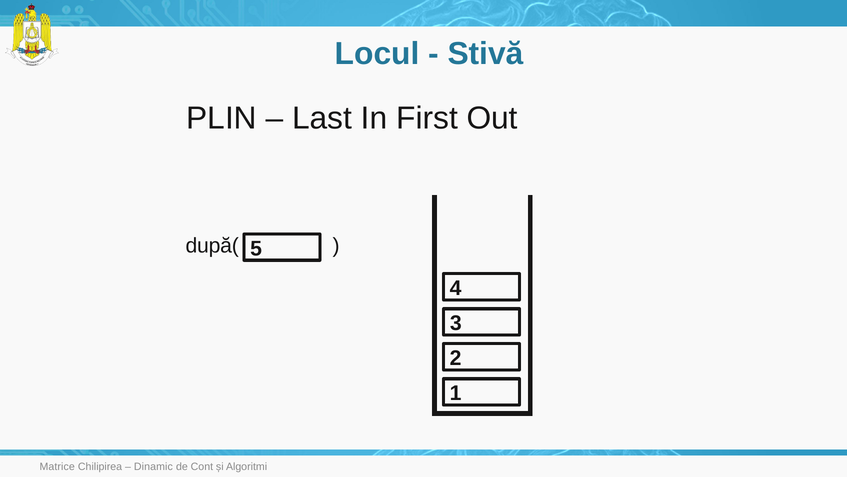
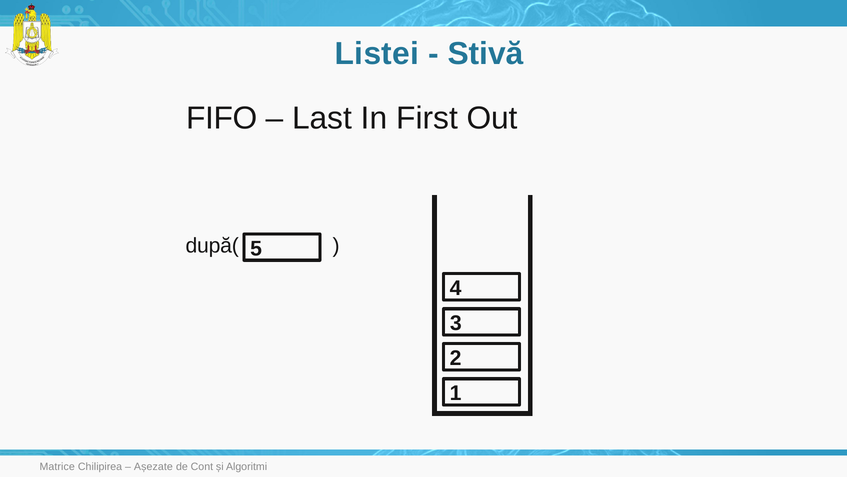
Locul: Locul -> Listei (377, 54)
PLIN: PLIN -> FIFO (222, 118)
Dinamic: Dinamic -> Așezate (153, 466)
